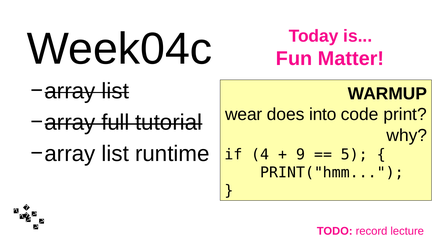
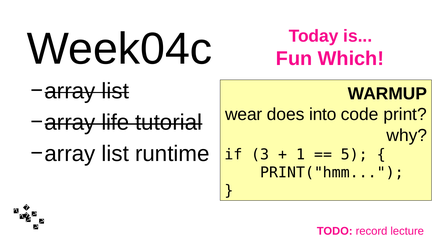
Matter: Matter -> Which (351, 59)
full: full -> life (115, 122)
4: 4 -> 3 (260, 154)
9: 9 -> 1 (301, 154)
